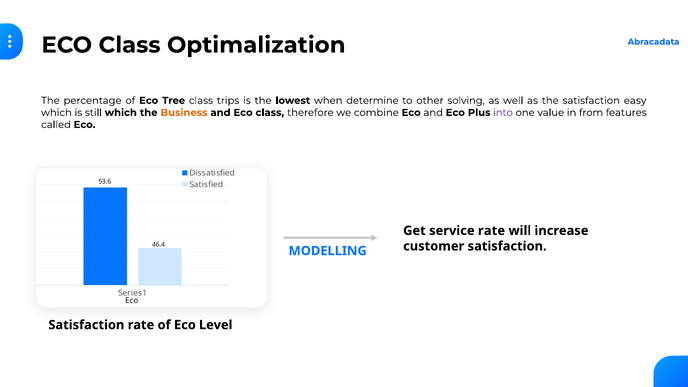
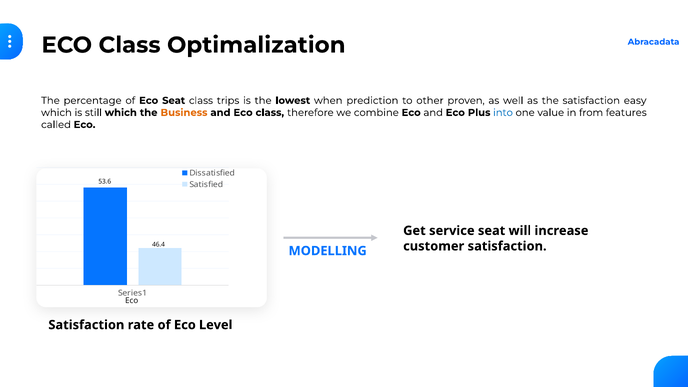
Eco Tree: Tree -> Seat (174, 101)
determine: determine -> prediction (372, 101)
solving: solving -> proven (466, 101)
into colour: purple -> blue (503, 113)
service rate: rate -> seat (492, 231)
